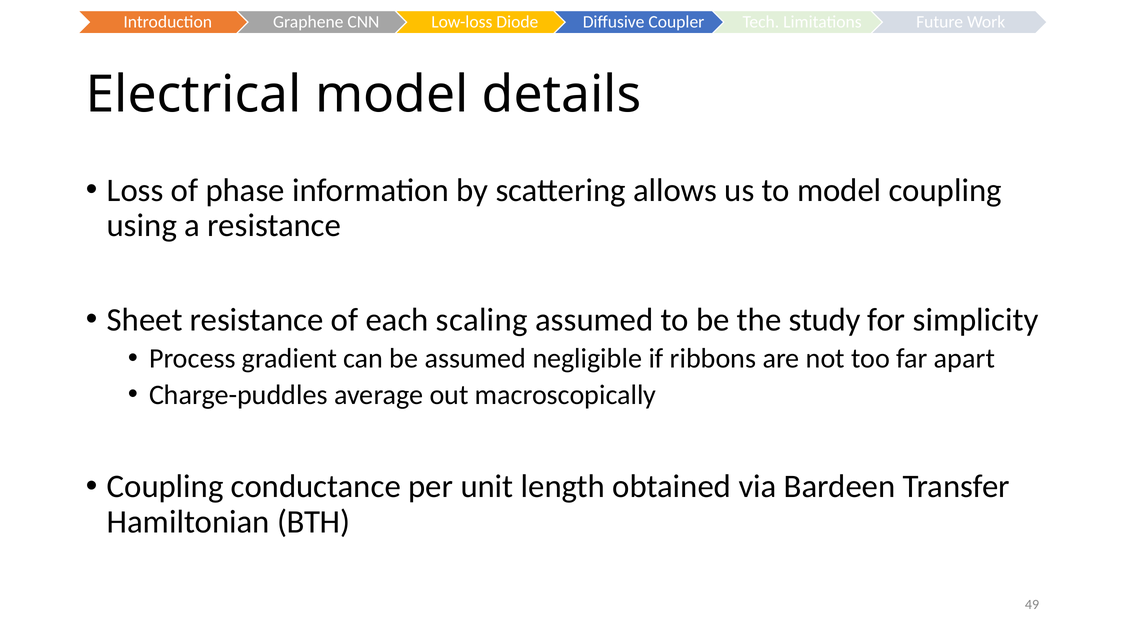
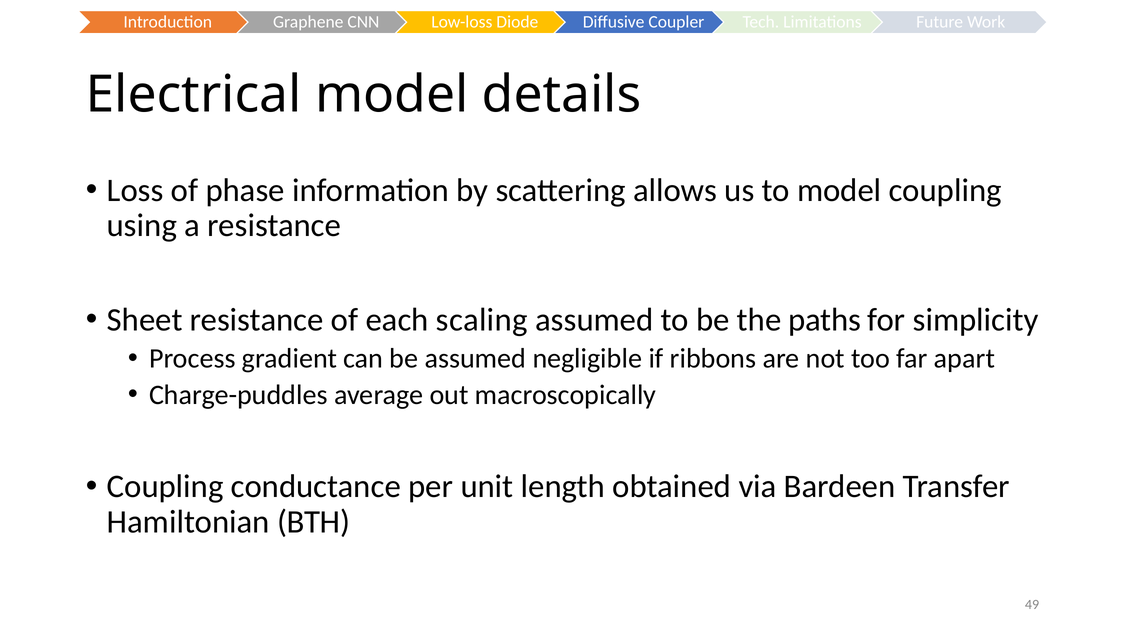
study: study -> paths (825, 320)
